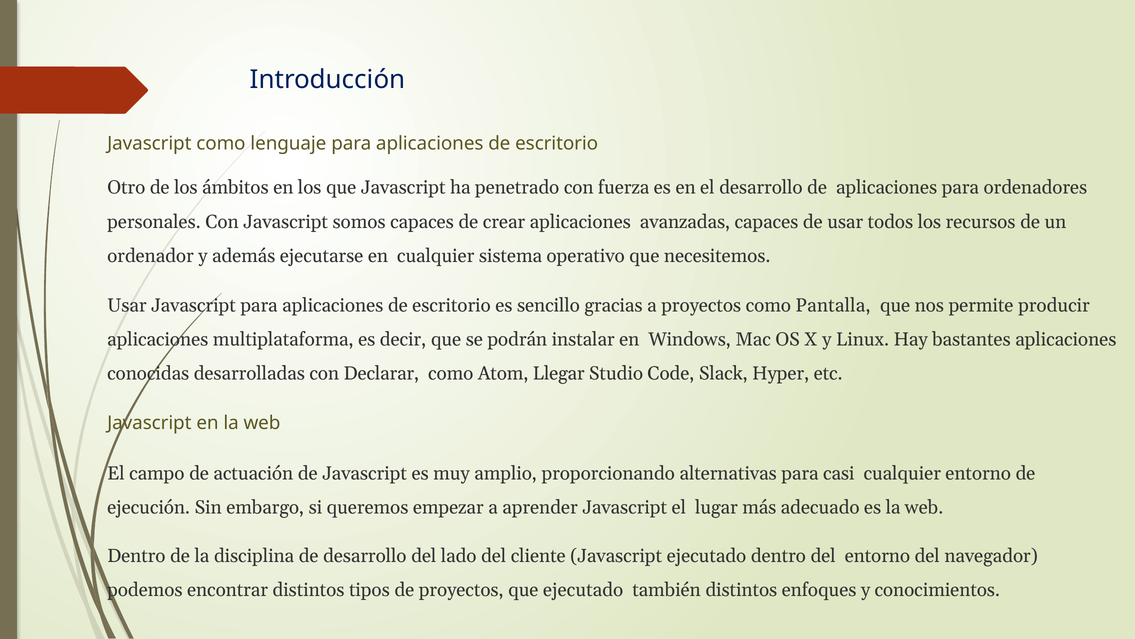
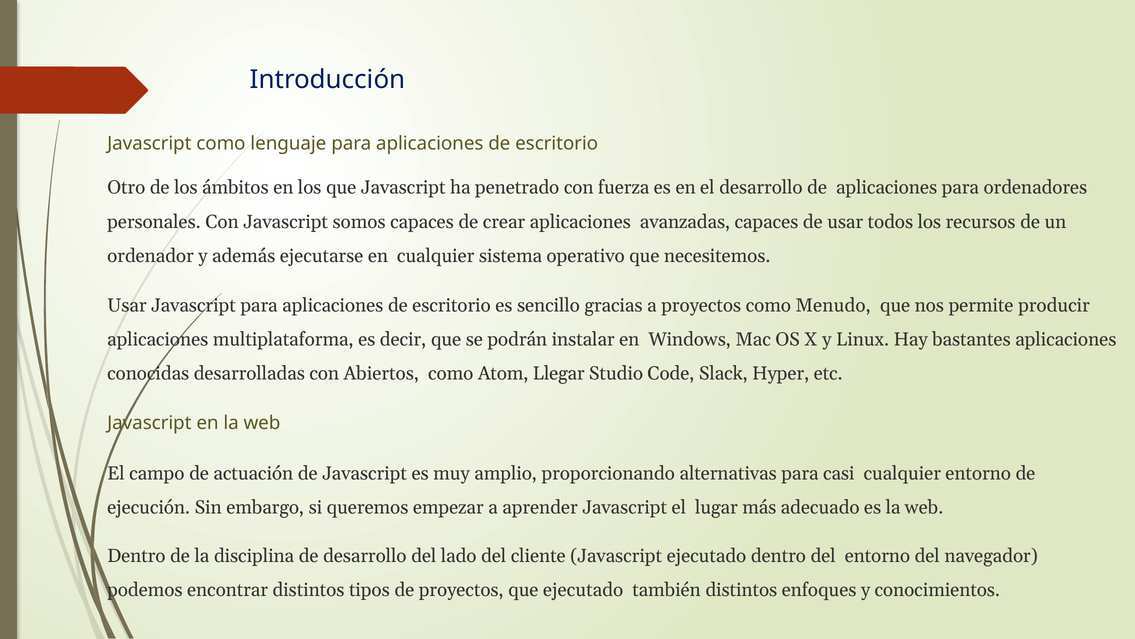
Pantalla: Pantalla -> Menudo (833, 305)
Declarar: Declarar -> Abiertos (381, 373)
